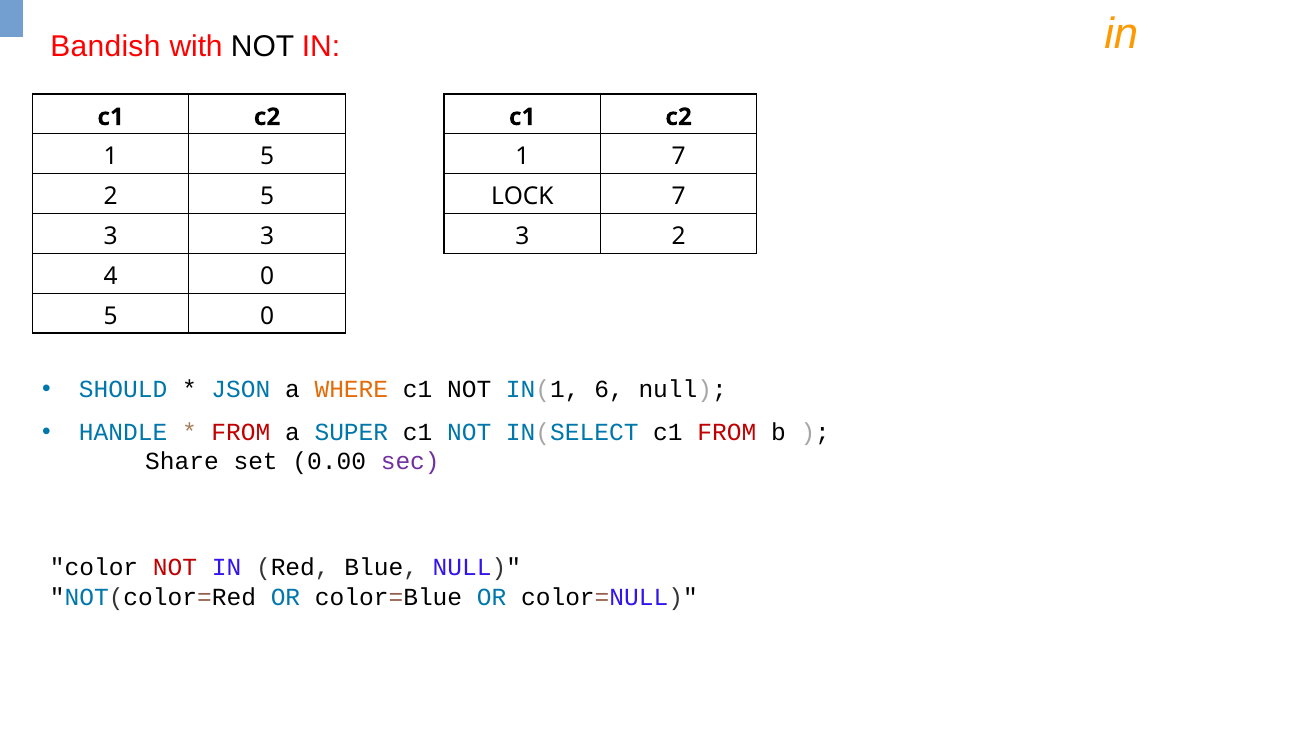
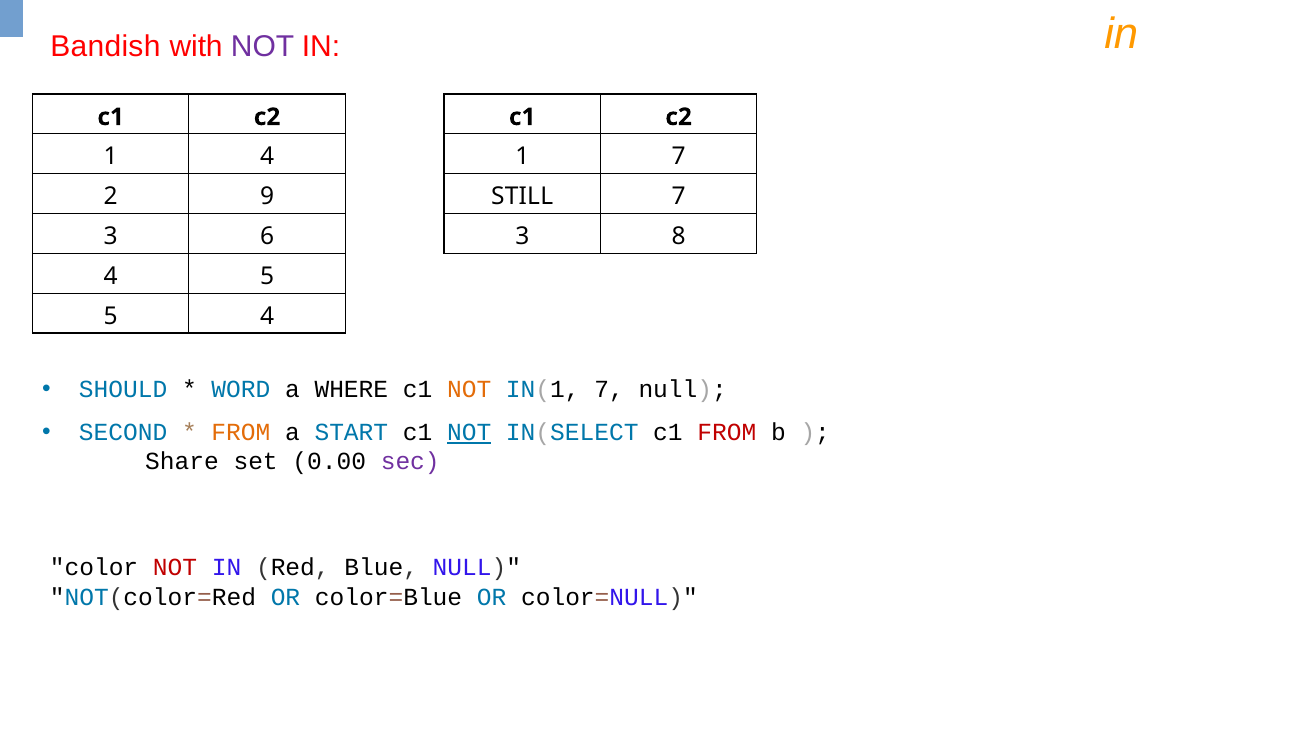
NOT colour: black -> purple (263, 46)
1 5: 5 -> 4 (267, 157)
2 5: 5 -> 9 (267, 196)
LOCK: LOCK -> STILL (522, 196)
3 3: 3 -> 6 (267, 236)
3 2: 2 -> 8 (679, 236)
4 0: 0 -> 5 (267, 276)
5 0: 0 -> 4 (267, 316)
JSON: JSON -> WORD (241, 389)
WHERE colour: orange -> black (351, 389)
NOT colour: black -> orange (469, 389)
IN(1 6: 6 -> 7 (609, 389)
HANDLE: HANDLE -> SECOND (123, 432)
FROM colour: red -> orange (241, 432)
SUPER: SUPER -> START (351, 432)
NOT underline: none -> present (469, 432)
